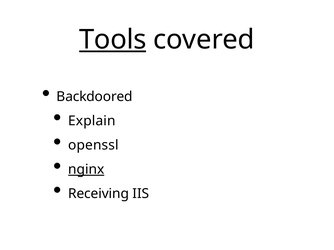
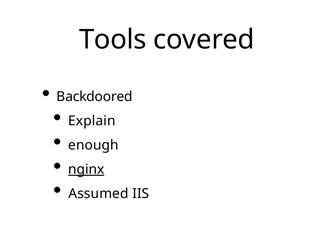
Tools underline: present -> none (113, 40)
openssl: openssl -> enough (93, 145)
Receiving: Receiving -> Assumed (98, 194)
